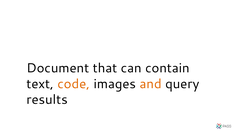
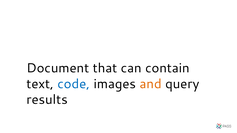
code colour: orange -> blue (74, 84)
